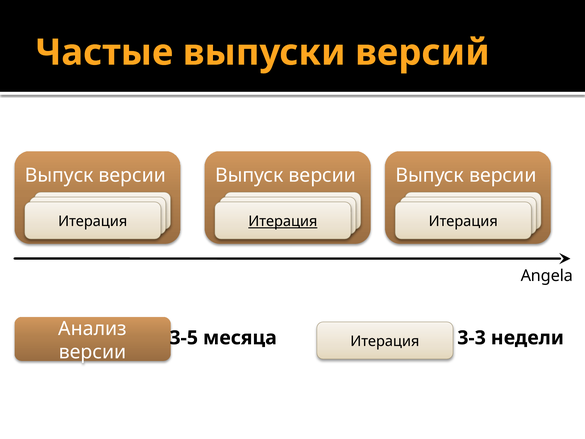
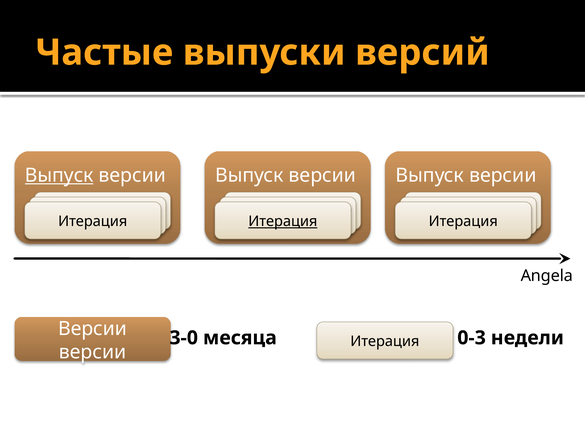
Выпуск underline: none -> present (59, 175)
Анализ: Анализ -> Версии (93, 328)
3-5: 3-5 -> 3-0 (184, 338)
3-3: 3-3 -> 0-3 (472, 338)
